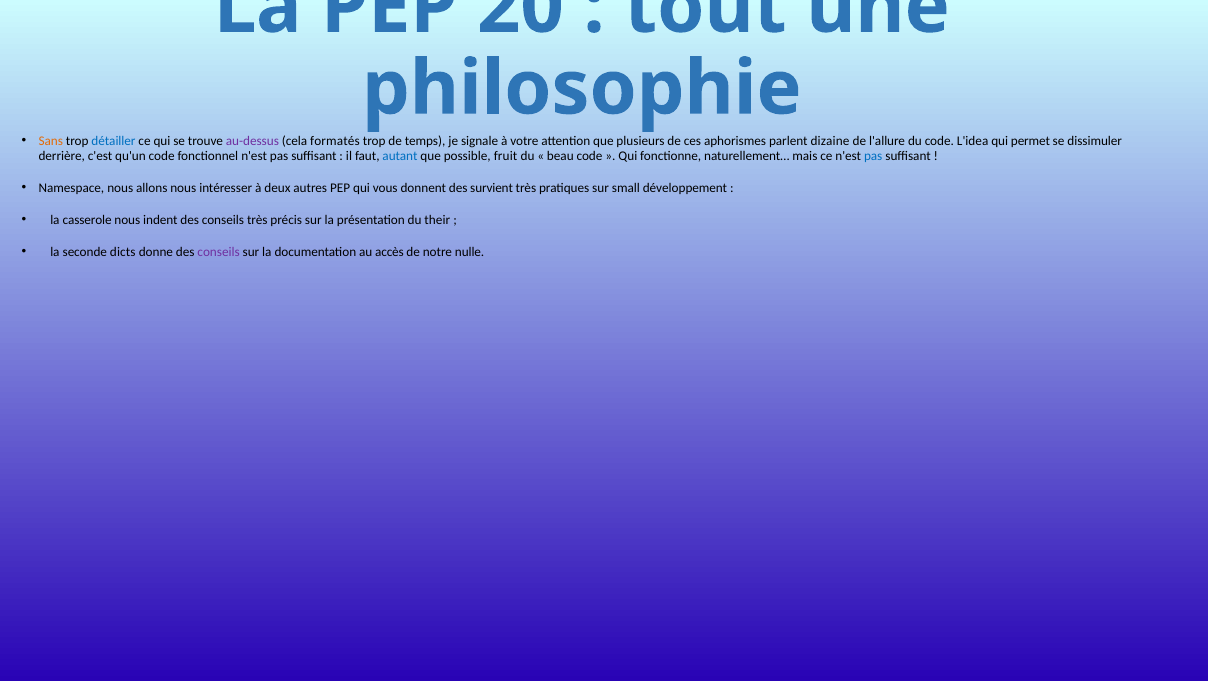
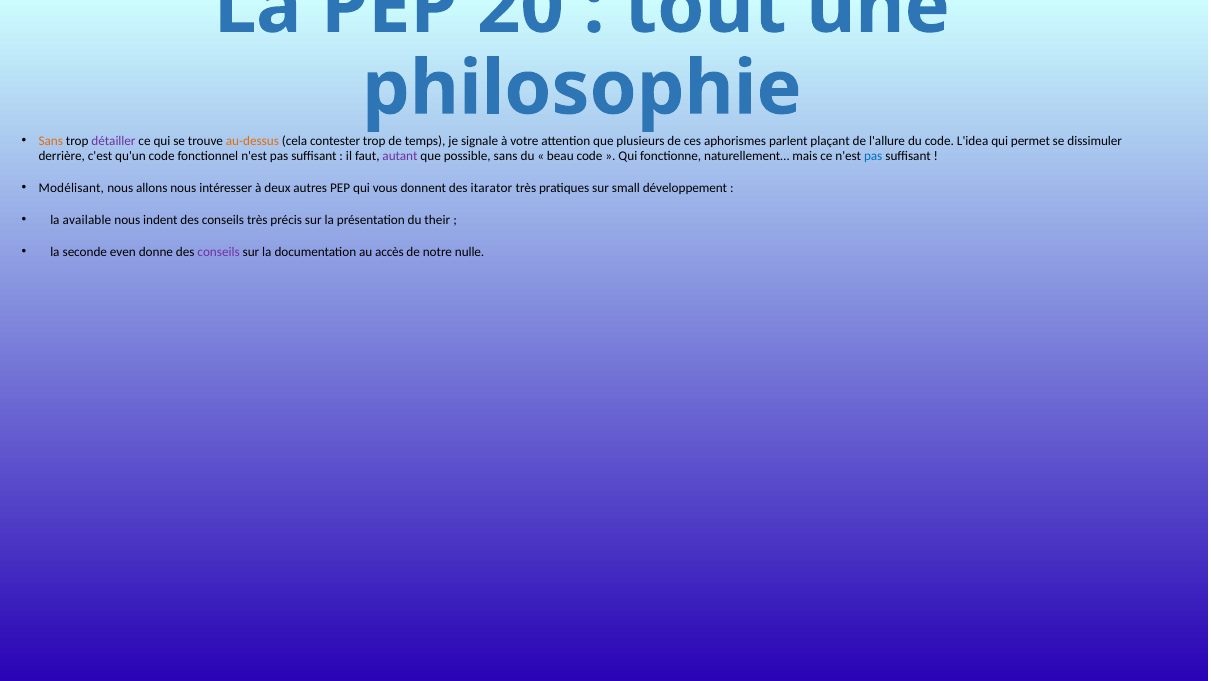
détailler colour: blue -> purple (114, 141)
au-dessus colour: purple -> orange (252, 141)
formatés: formatés -> contester (335, 141)
dizaine: dizaine -> plaçant (830, 141)
autant colour: blue -> purple (400, 157)
possible fruit: fruit -> sans (506, 157)
Namespace: Namespace -> Modélisant (71, 188)
survient: survient -> itarator (491, 188)
casserole: casserole -> available (87, 220)
dicts: dicts -> even (123, 252)
